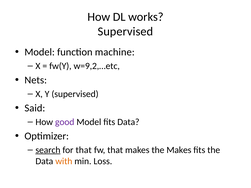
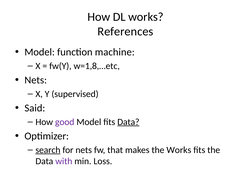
Supervised: Supervised -> References (125, 32)
w=9,2,…etc: w=9,2,…etc -> w=1,8,…etc (97, 66)
Data underline: none -> present (128, 122)
for that: that -> nets (84, 150)
the Makes: Makes -> Works (179, 150)
with colour: orange -> purple (64, 161)
